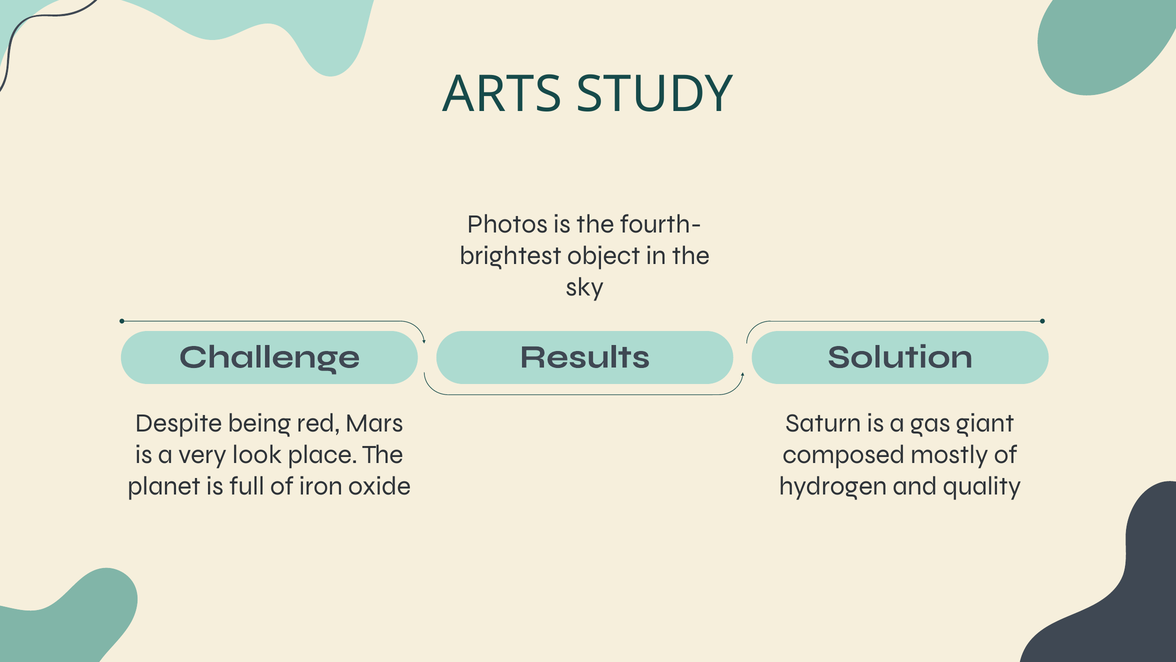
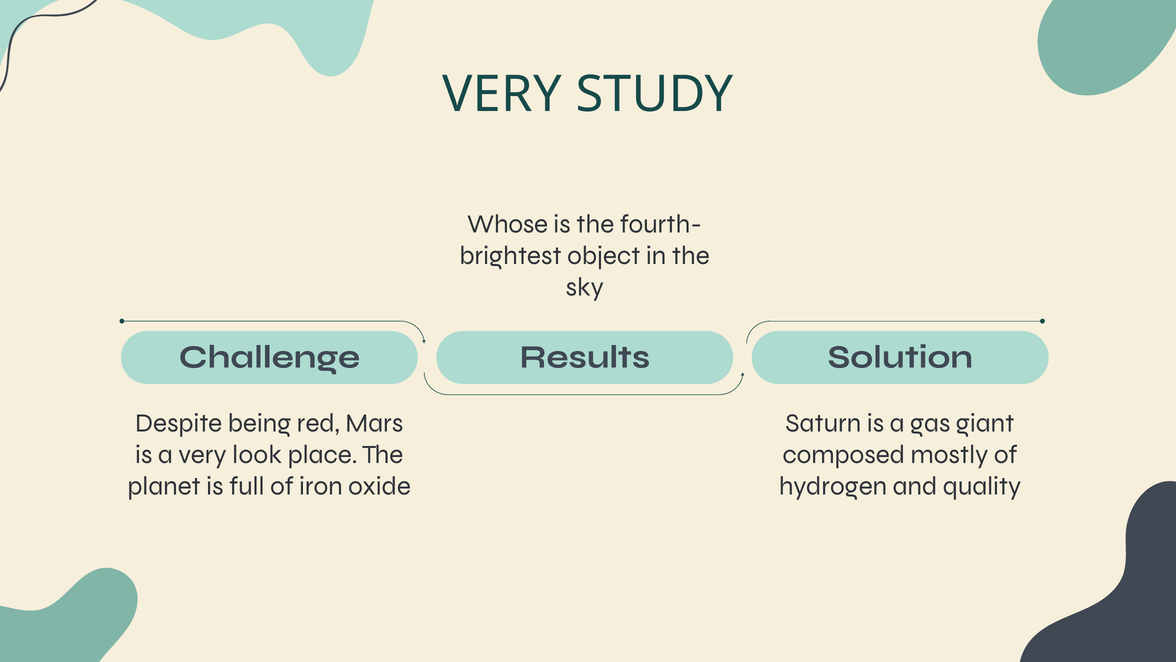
ARTS: ARTS -> VERY (502, 94)
Photos: Photos -> Whose (508, 224)
